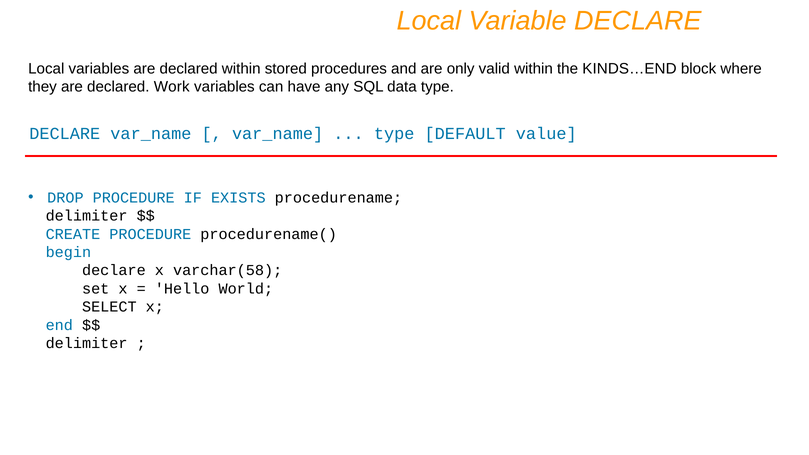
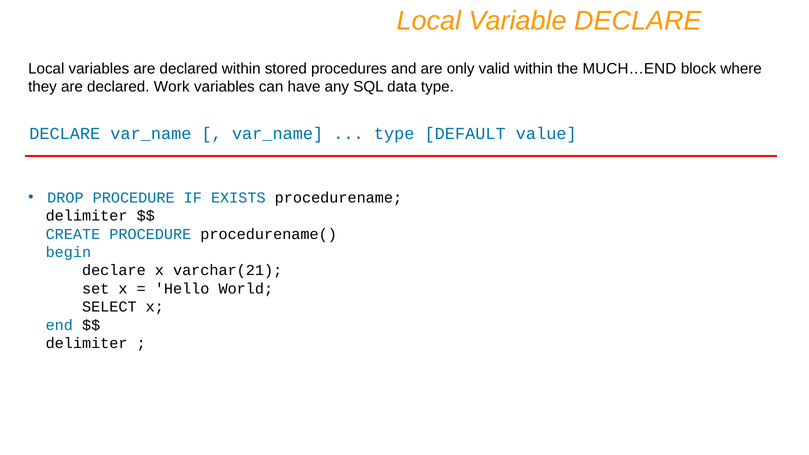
KINDS…END: KINDS…END -> MUCH…END (629, 69)
varchar(58: varchar(58 -> varchar(21 (228, 270)
